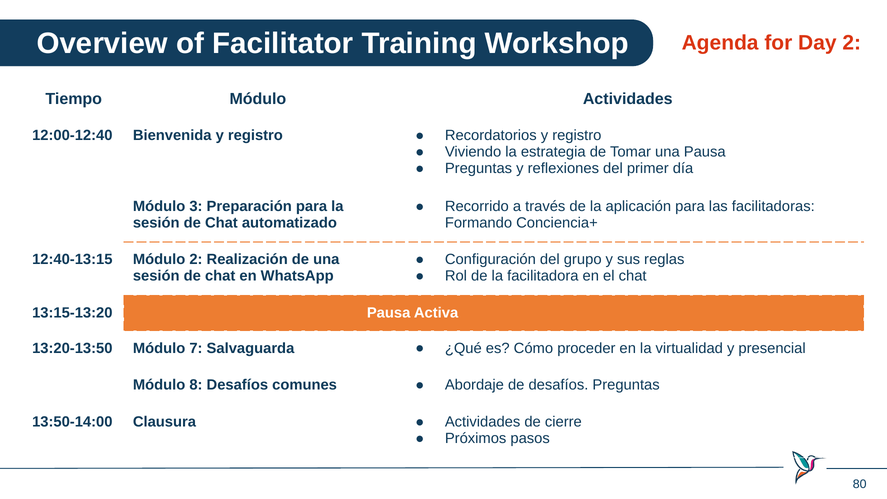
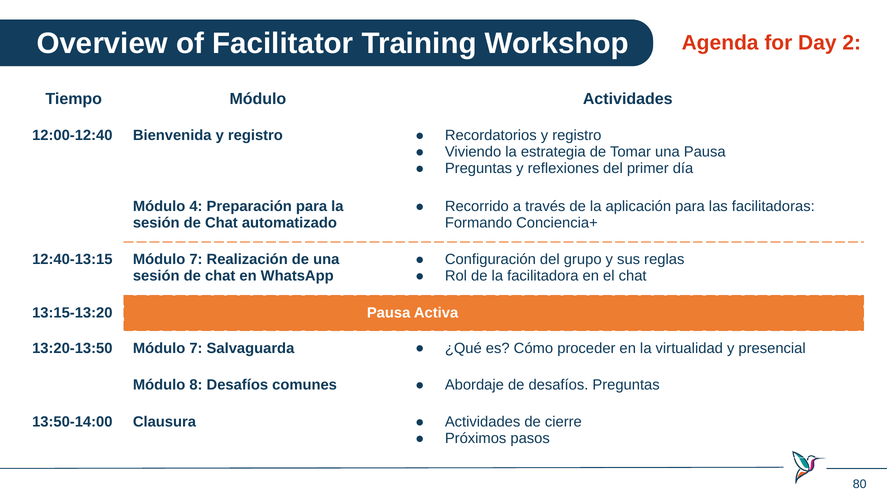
3: 3 -> 4 (196, 206)
12:40-13:15 Módulo 2: 2 -> 7 (196, 259)
